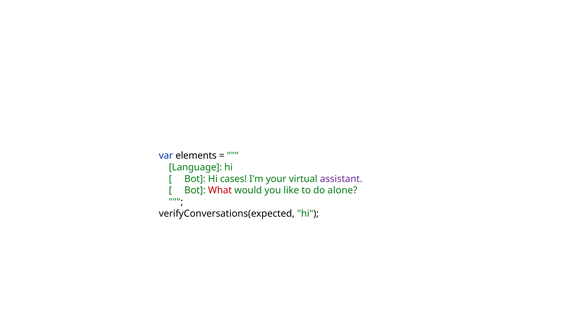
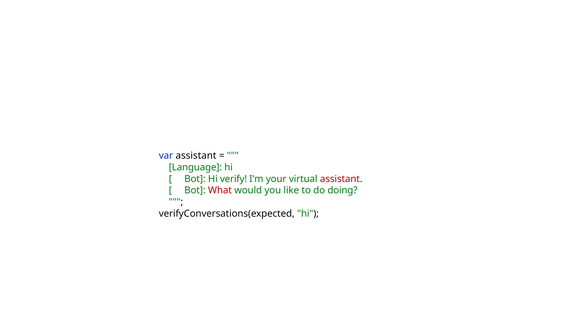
var elements: elements -> assistant (196, 156)
cases: cases -> verify (234, 179)
assistant colour: purple -> red (341, 179)
alone: alone -> doing (342, 190)
